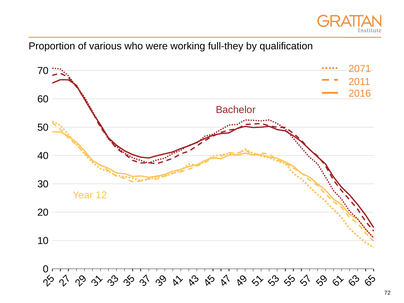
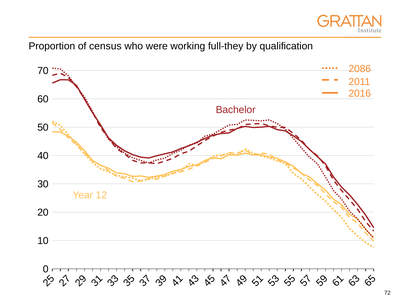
various: various -> census (105, 46)
2071: 2071 -> 2086 (360, 69)
